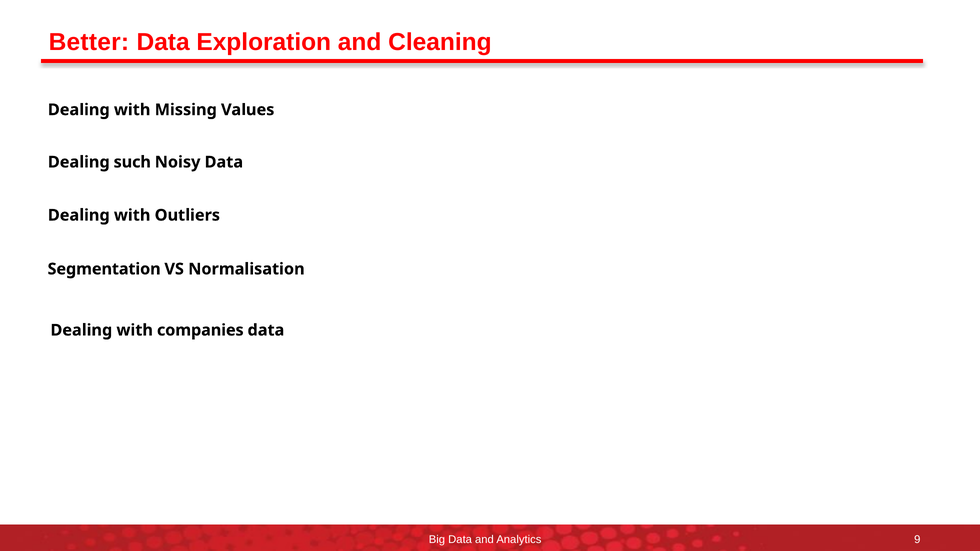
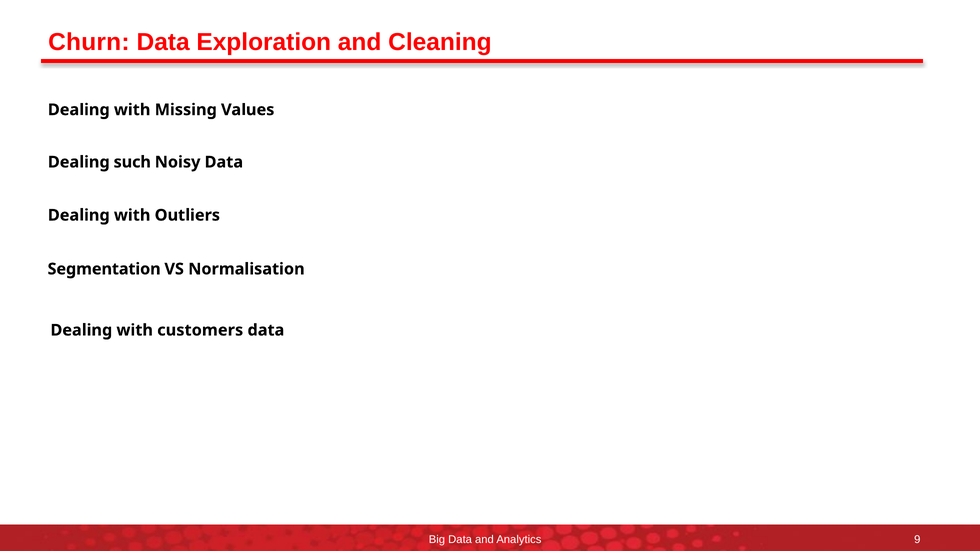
Better: Better -> Churn (89, 42)
companies: companies -> customers (200, 330)
